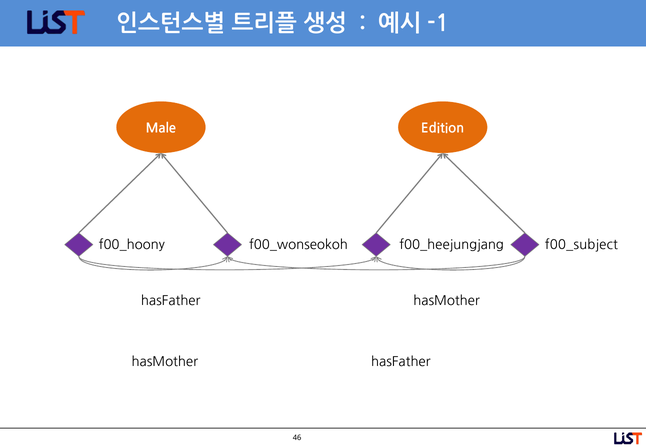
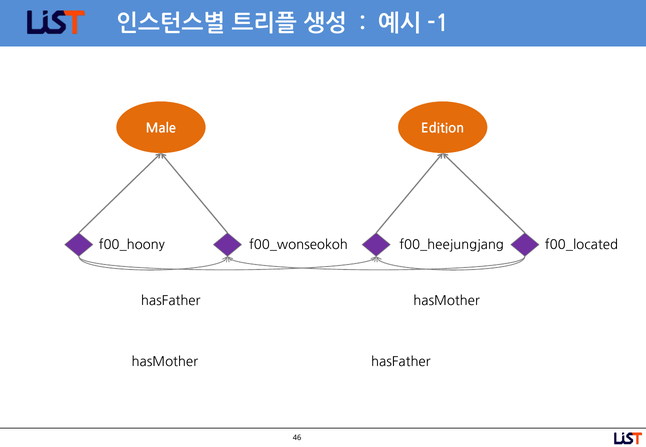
f00_subject: f00_subject -> f00_located (581, 245)
